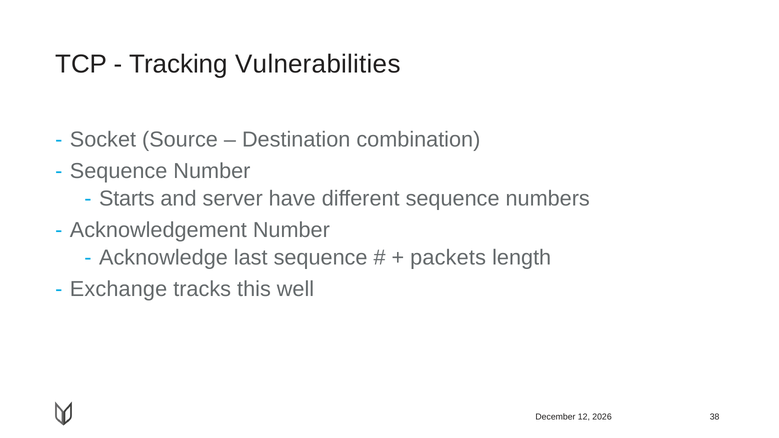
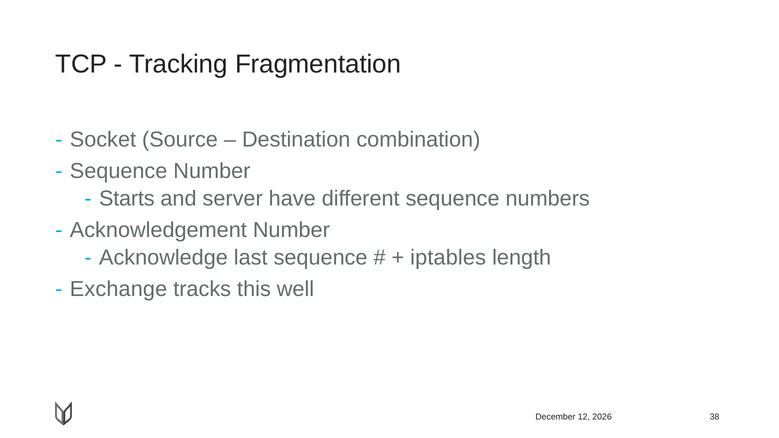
Vulnerabilities: Vulnerabilities -> Fragmentation (318, 64)
packets: packets -> iptables (448, 258)
